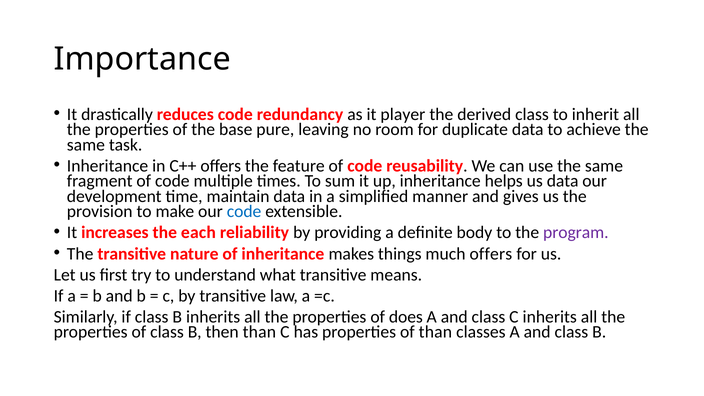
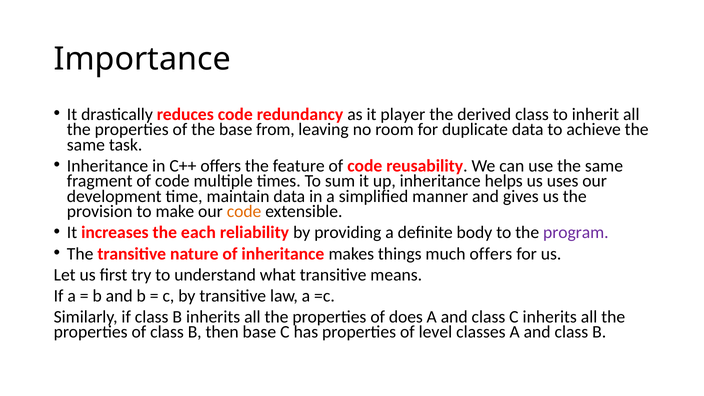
pure: pure -> from (275, 130)
us data: data -> uses (563, 181)
code colour: blue -> orange (244, 212)
then than: than -> base (259, 332)
of than: than -> level (435, 332)
